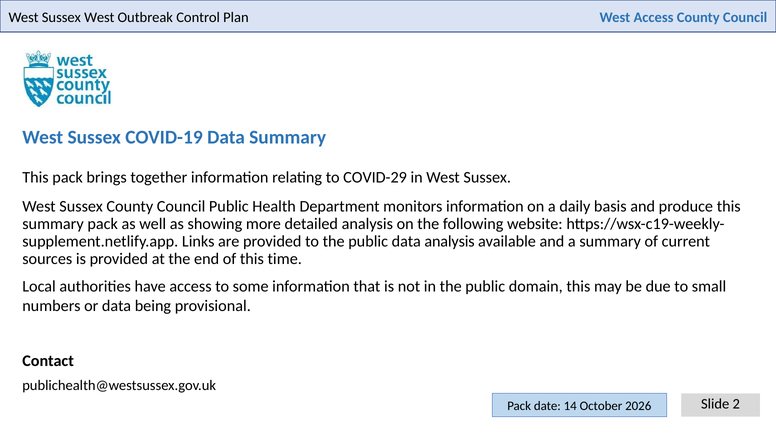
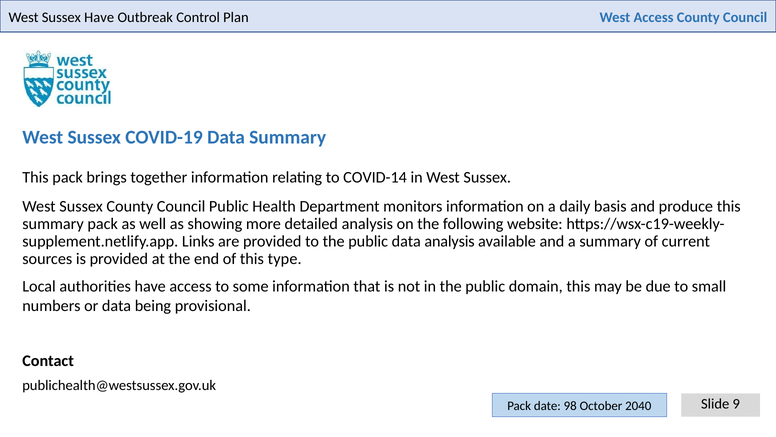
West: West -> Have (99, 18)
COVID-29: COVID-29 -> COVID-14 (375, 177)
time: time -> type (285, 259)
2: 2 -> 9 (736, 404)
14: 14 -> 98 (570, 405)
2026: 2026 -> 2040 (638, 405)
